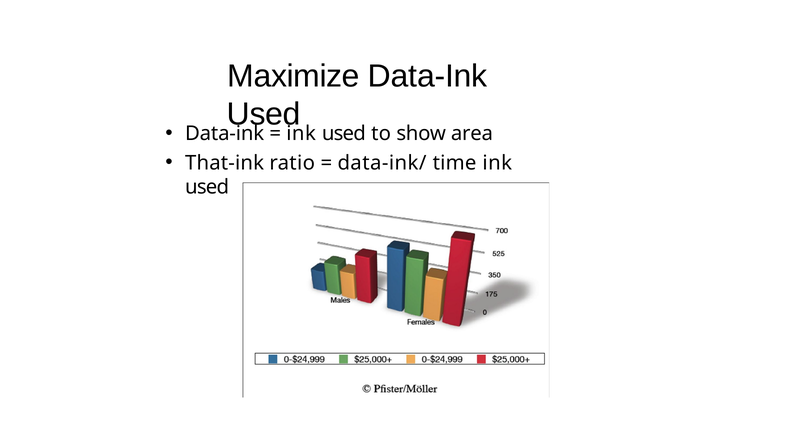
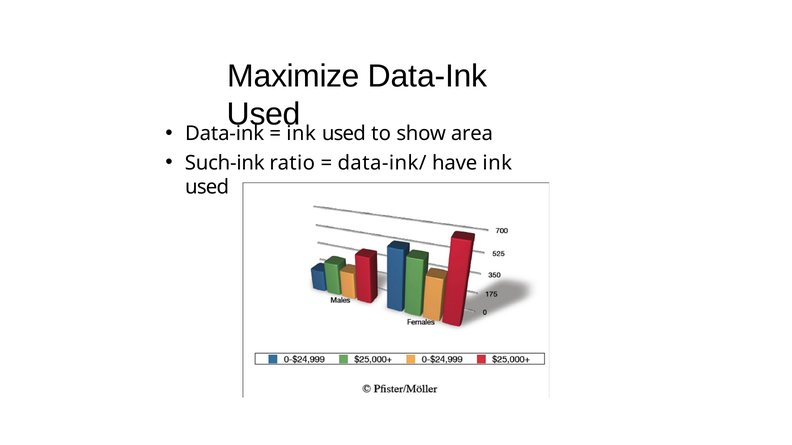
That‐ink: That‐ink -> Such‐ink (225, 163)
time: time -> have (455, 163)
